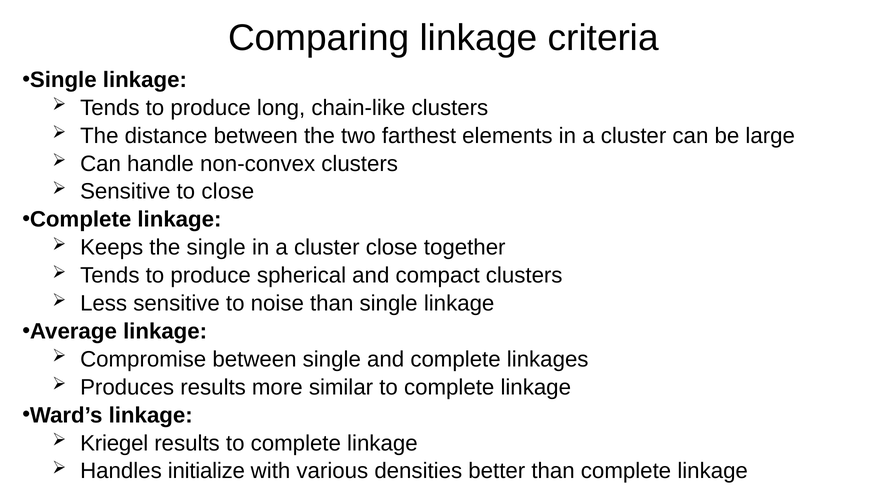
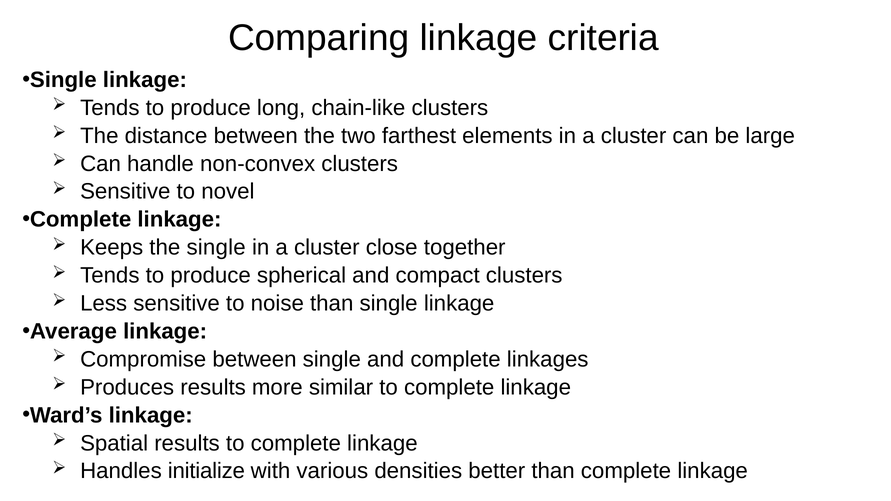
to close: close -> novel (228, 192)
Kriegel: Kriegel -> Spatial (114, 443)
